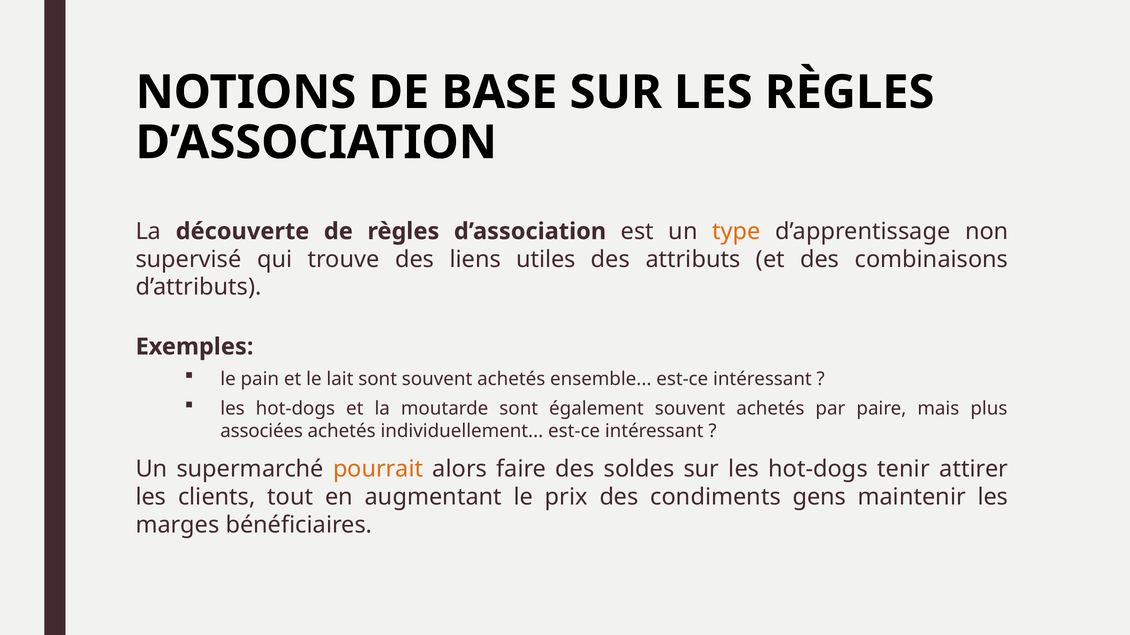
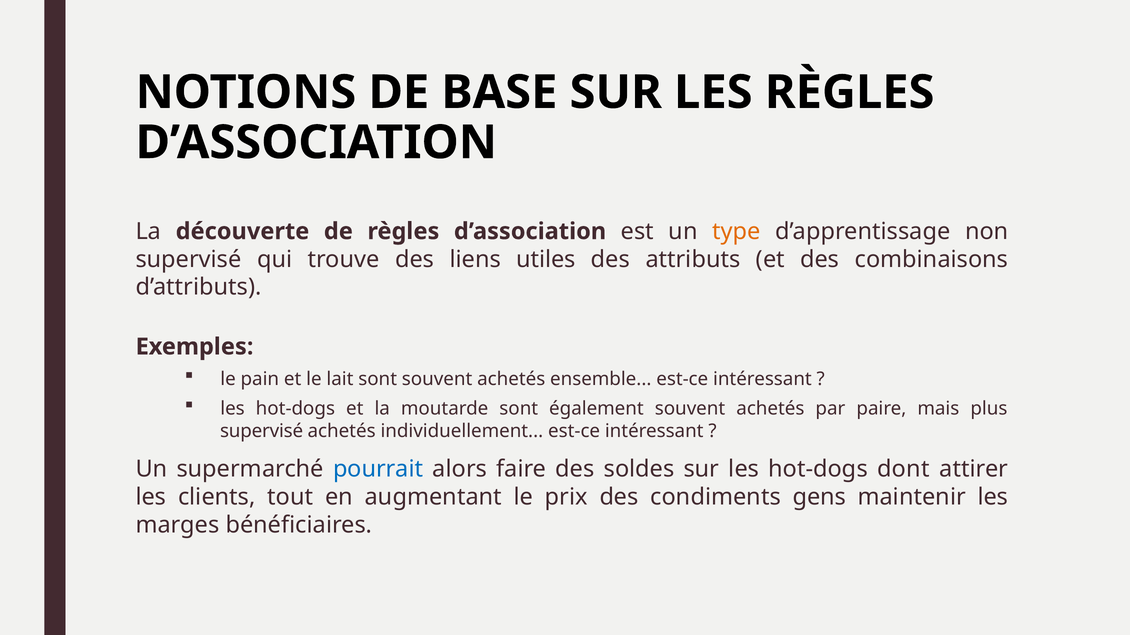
associées: associées -> supervisé (262, 431)
pourrait colour: orange -> blue (378, 469)
tenir: tenir -> dont (903, 469)
